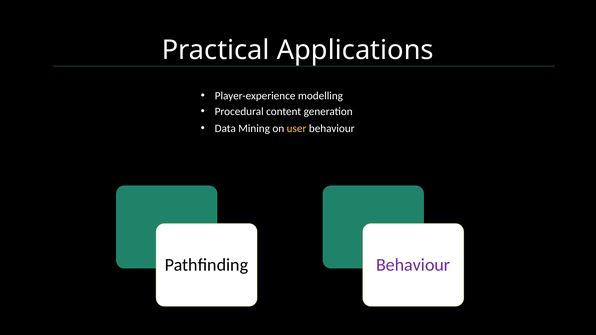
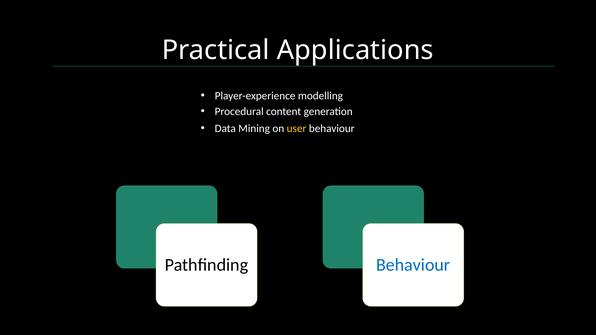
Behaviour colour: purple -> blue (413, 265)
